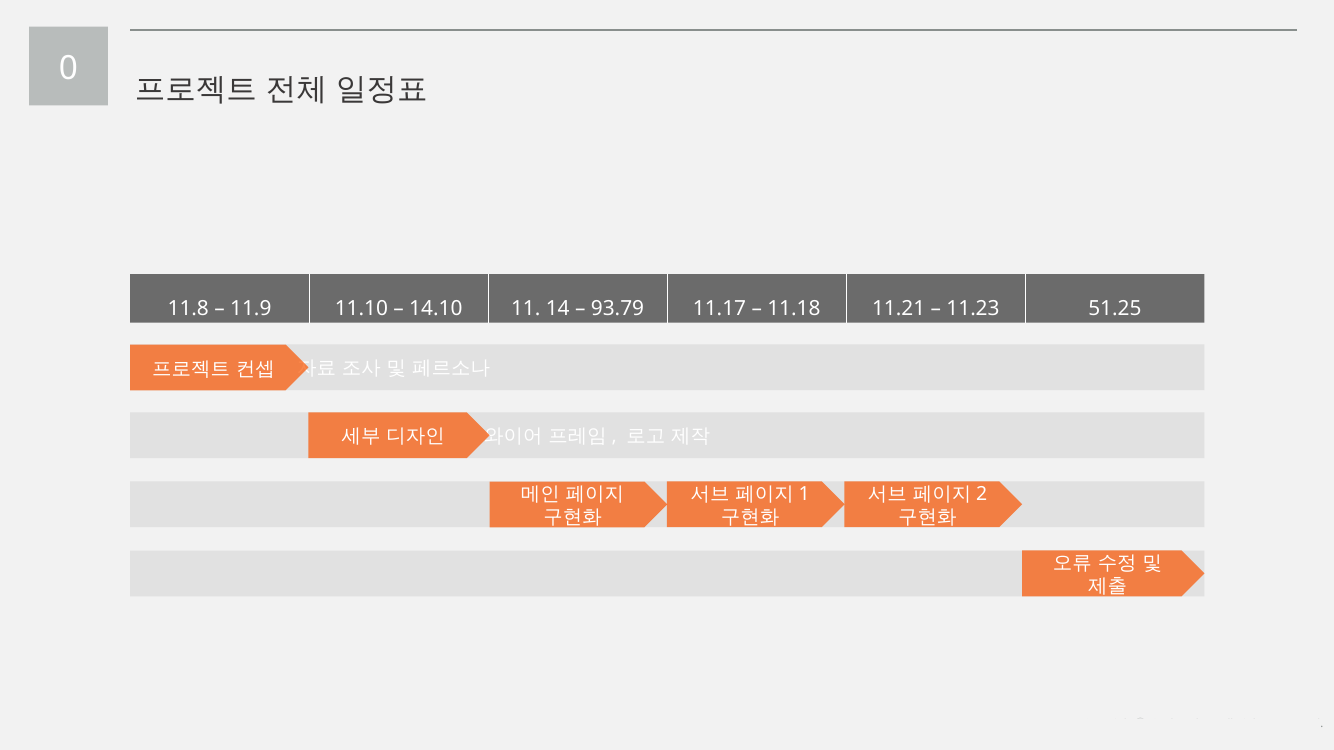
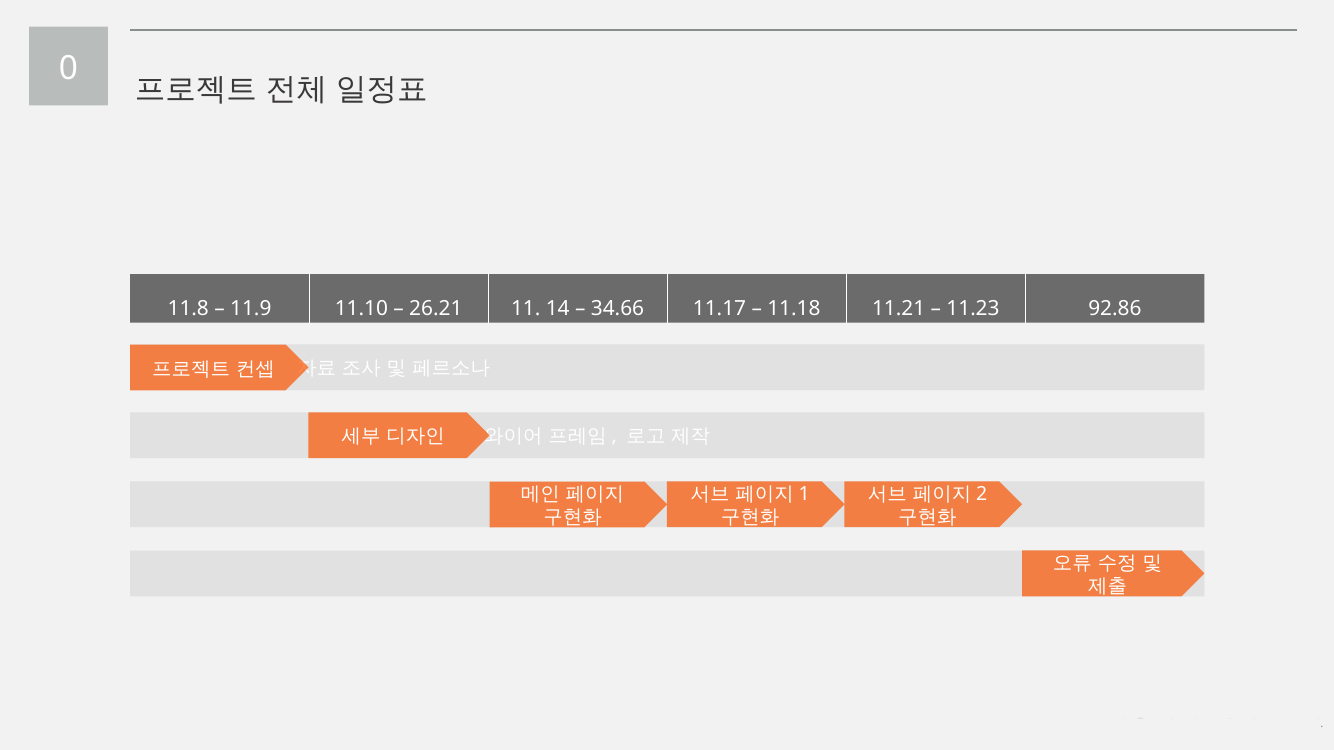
14.10: 14.10 -> 26.21 (436, 309)
93.79: 93.79 -> 34.66 (618, 309)
51.25: 51.25 -> 92.86 (1115, 309)
